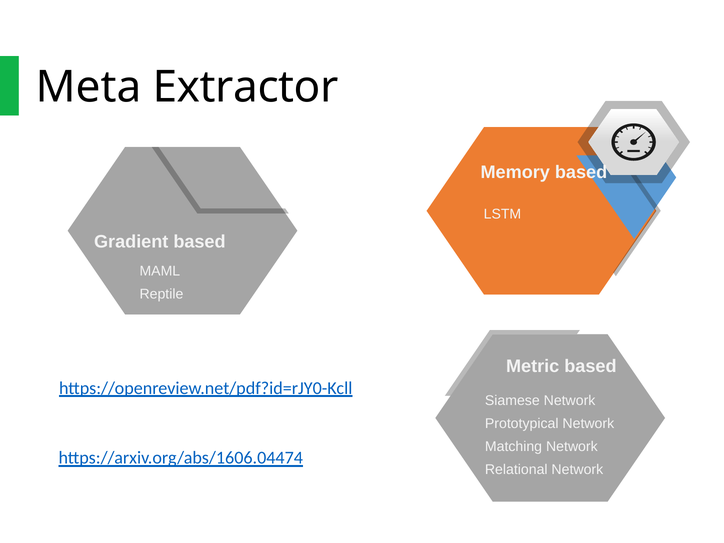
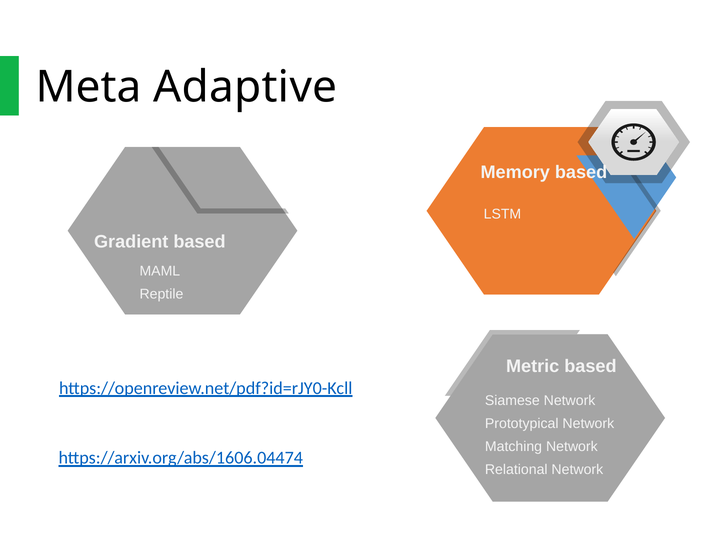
Extractor: Extractor -> Adaptive (245, 87)
